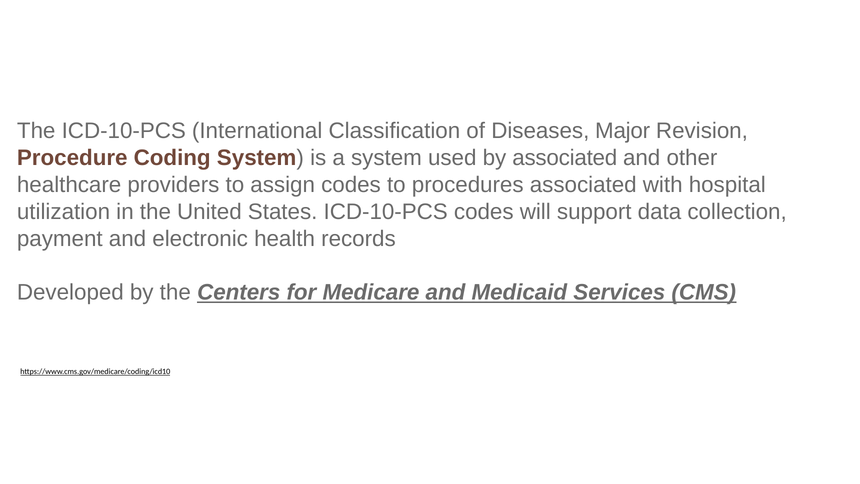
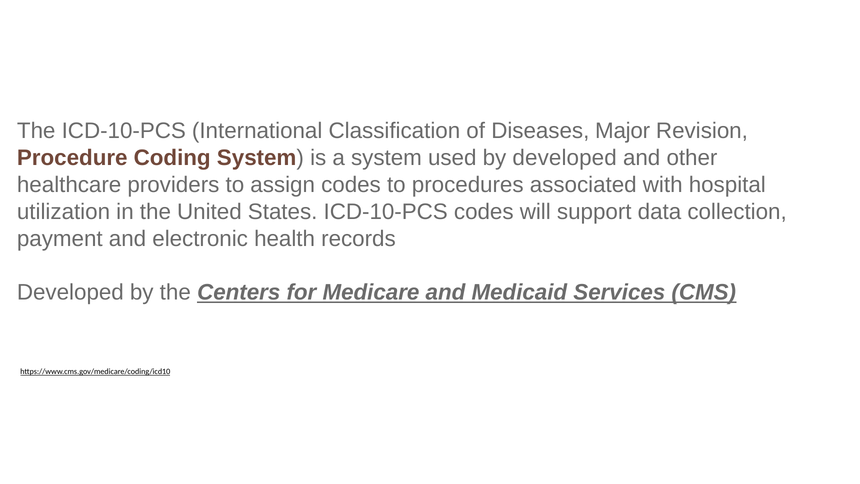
by associated: associated -> developed (565, 158)
